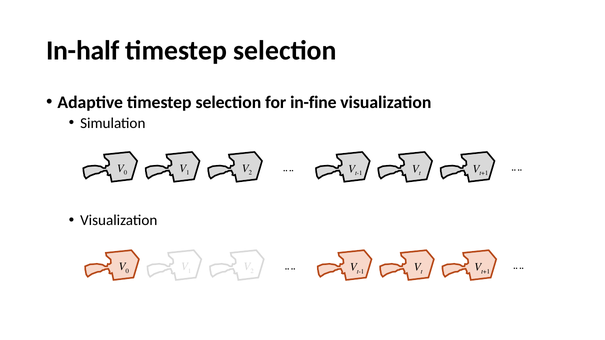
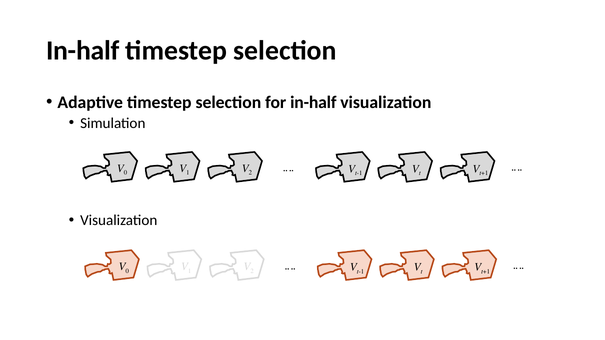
for in-fine: in-fine -> in-half (313, 102)
